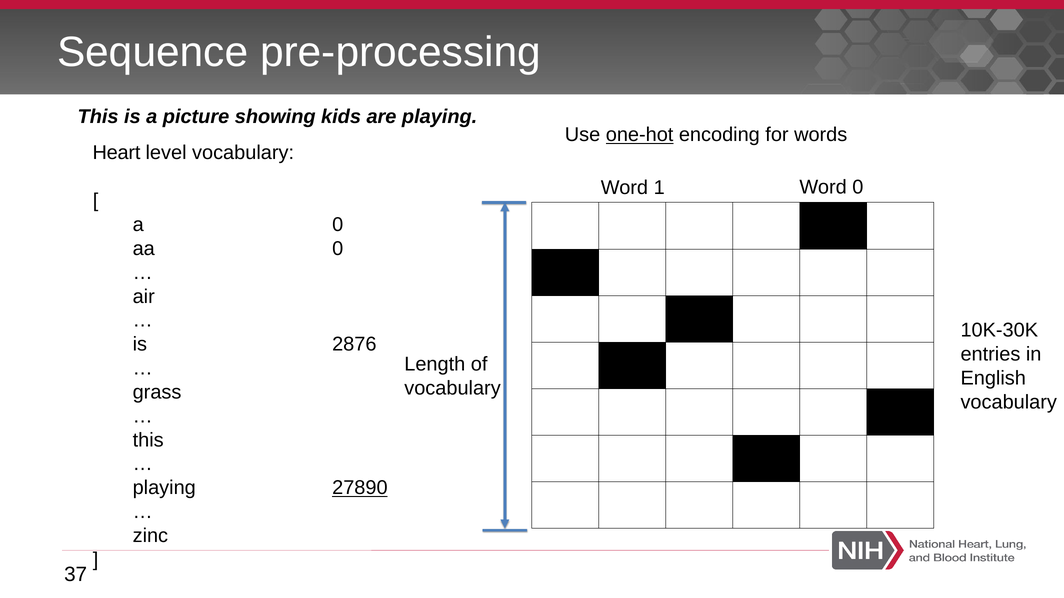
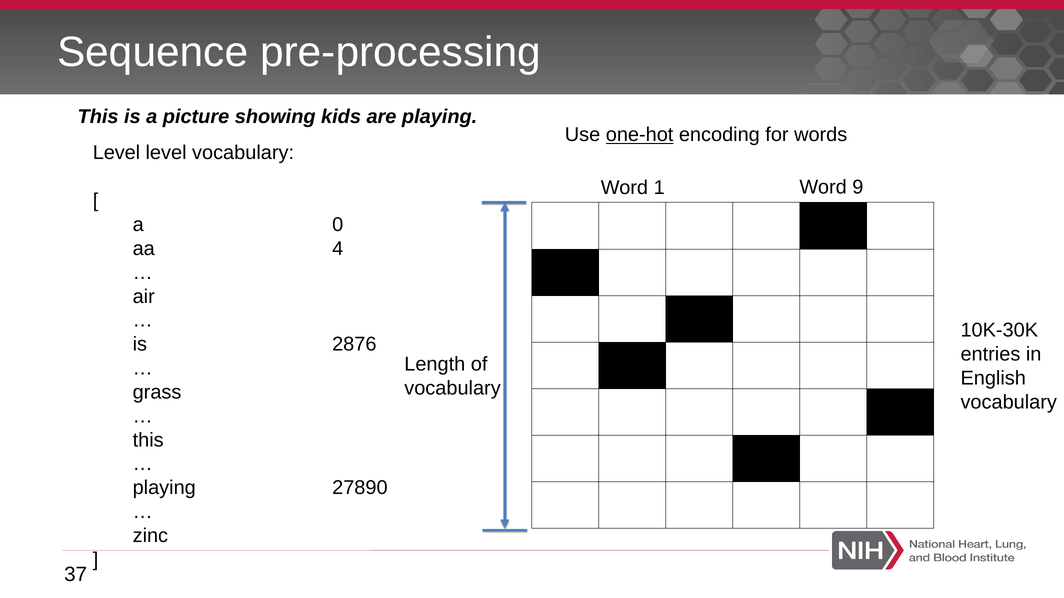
Heart: Heart -> Level (116, 153)
Word 0: 0 -> 9 (858, 188)
aa 0: 0 -> 4 (338, 249)
27890 underline: present -> none (360, 488)
